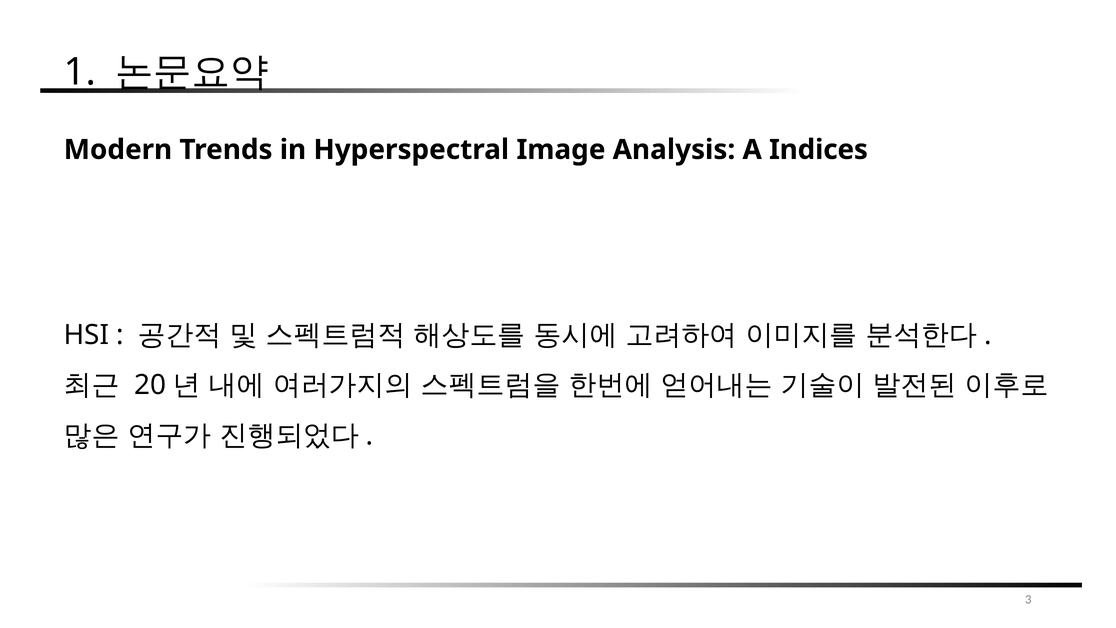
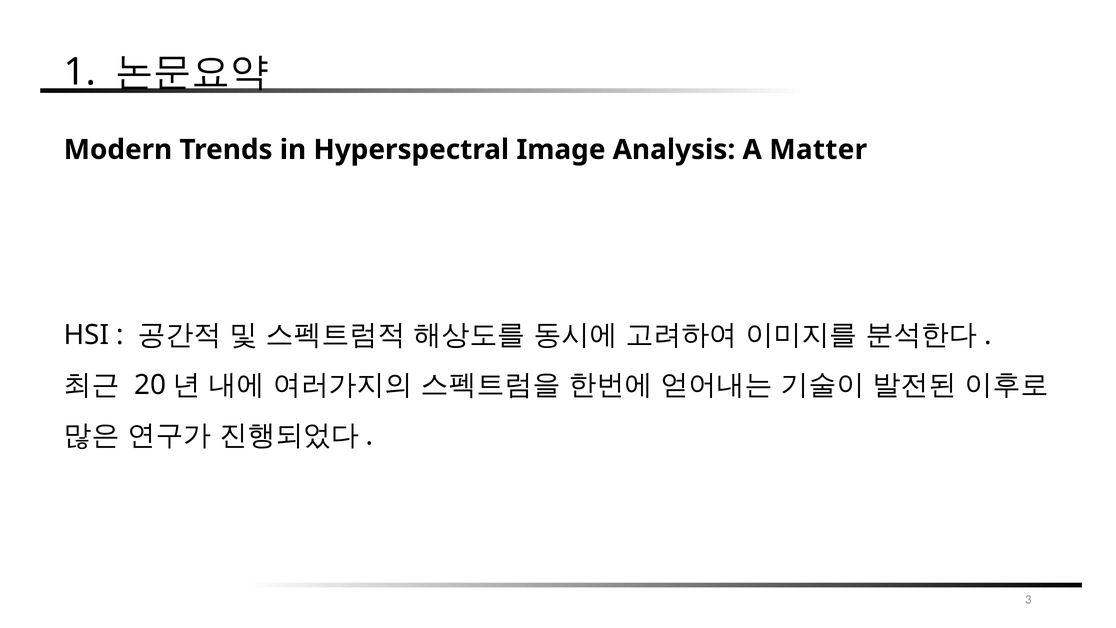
Indices: Indices -> Matter (818, 150)
